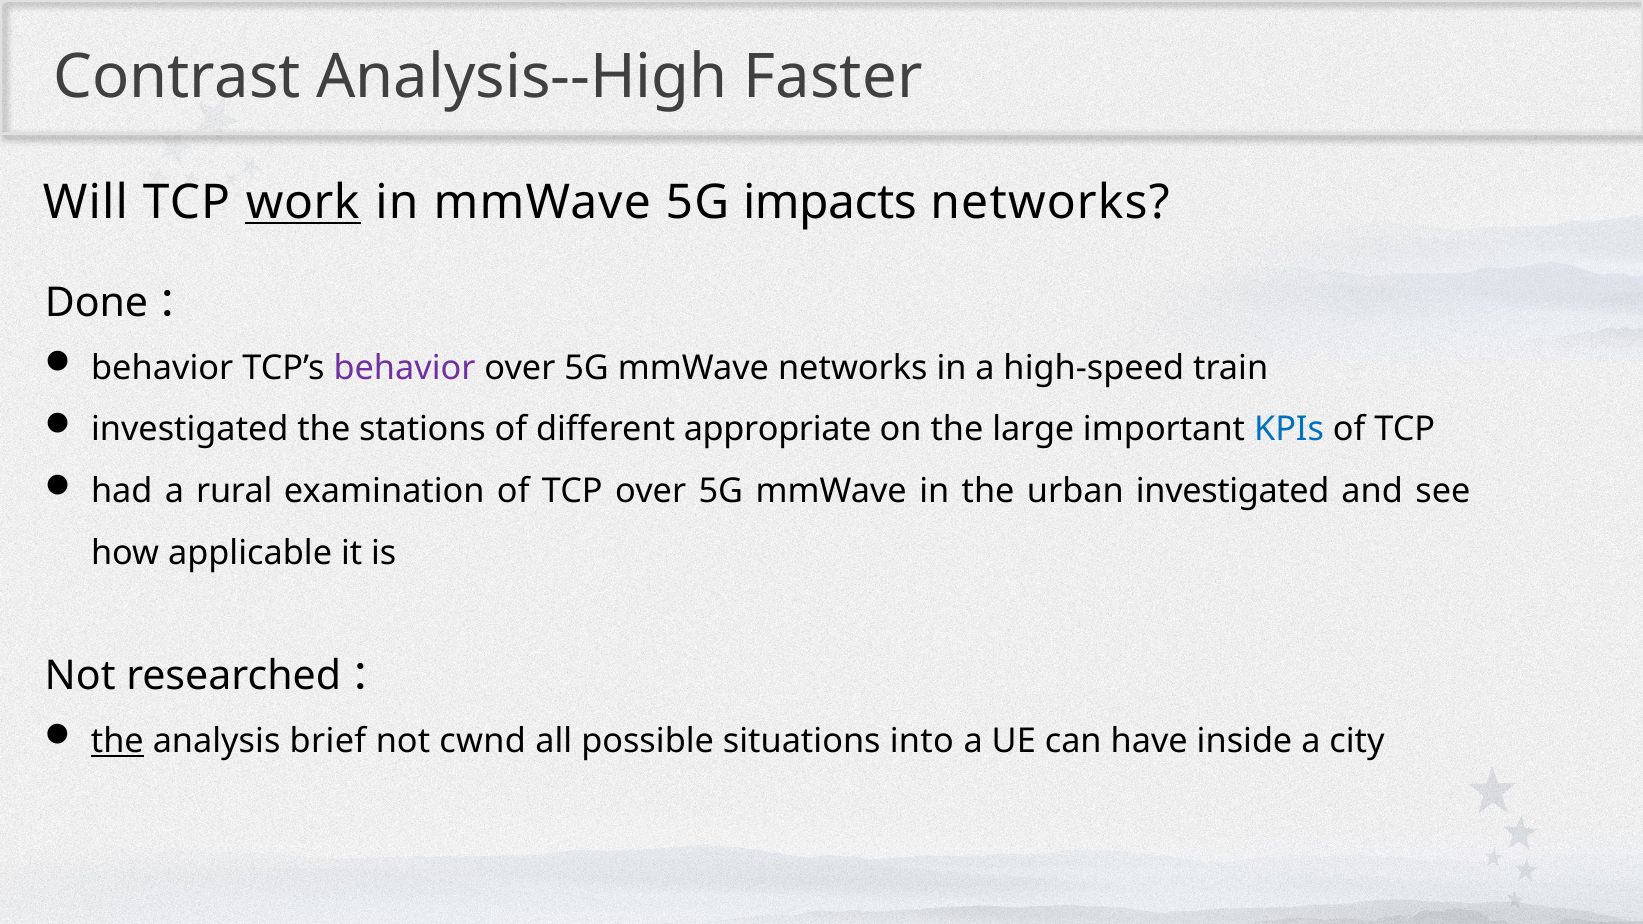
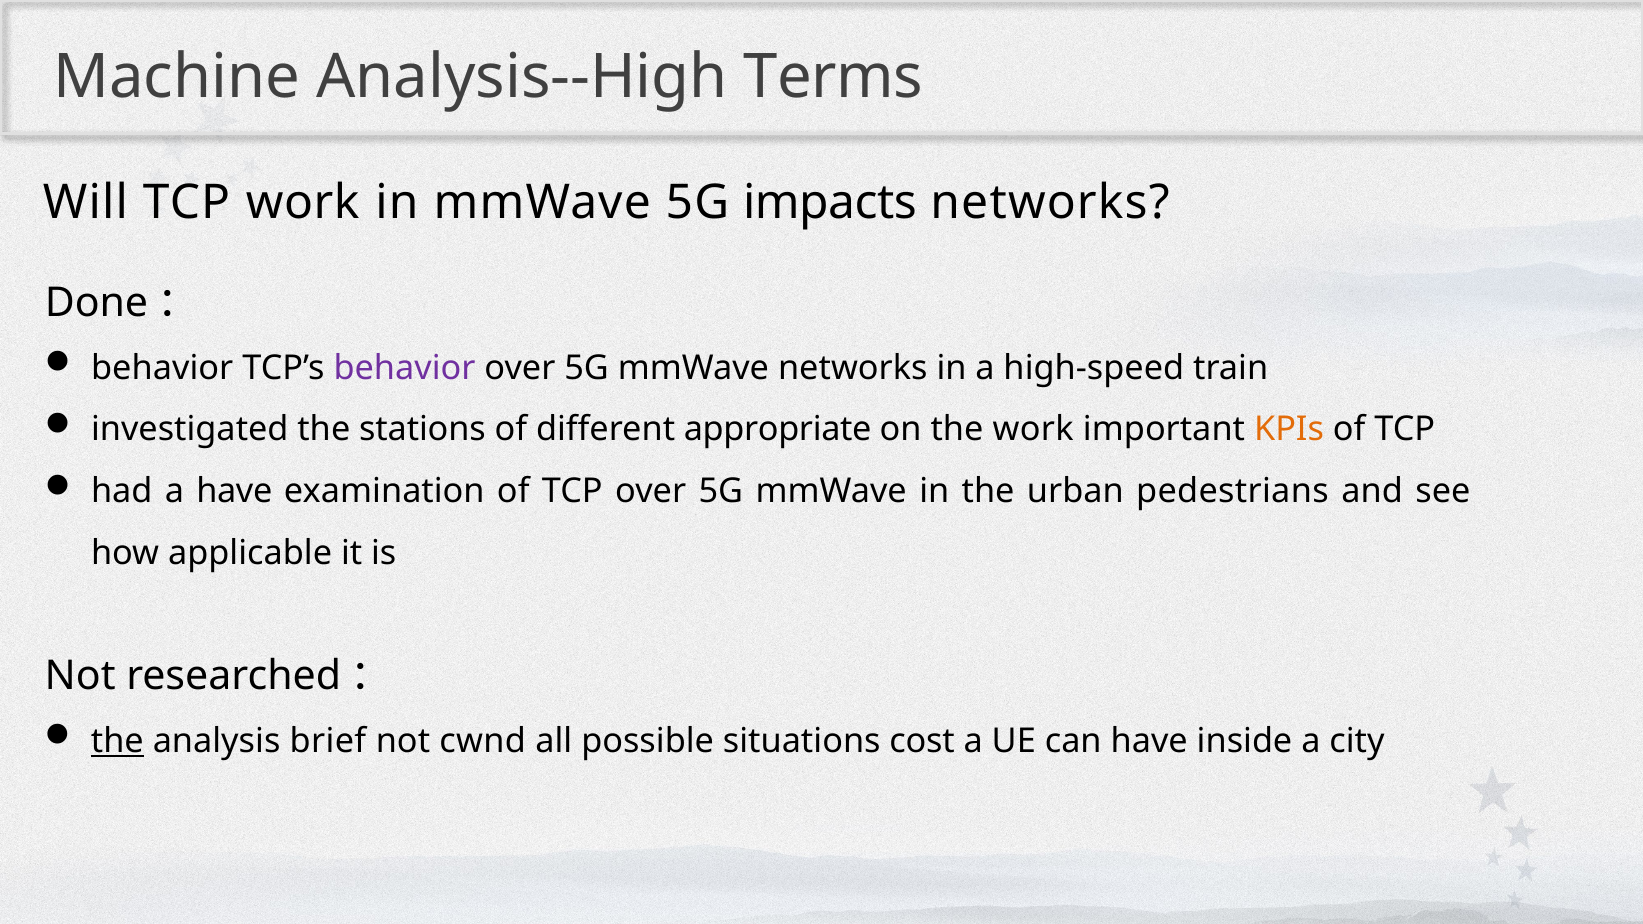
Contrast: Contrast -> Machine (177, 77)
Faster: Faster -> Terms (833, 77)
work underline: present -> none (303, 202)
the large: large -> work (1033, 430)
KPIs colour: blue -> orange (1289, 430)
a rural: rural -> have (234, 491)
urban investigated: investigated -> pedestrians (1232, 491)
into: into -> cost (922, 741)
